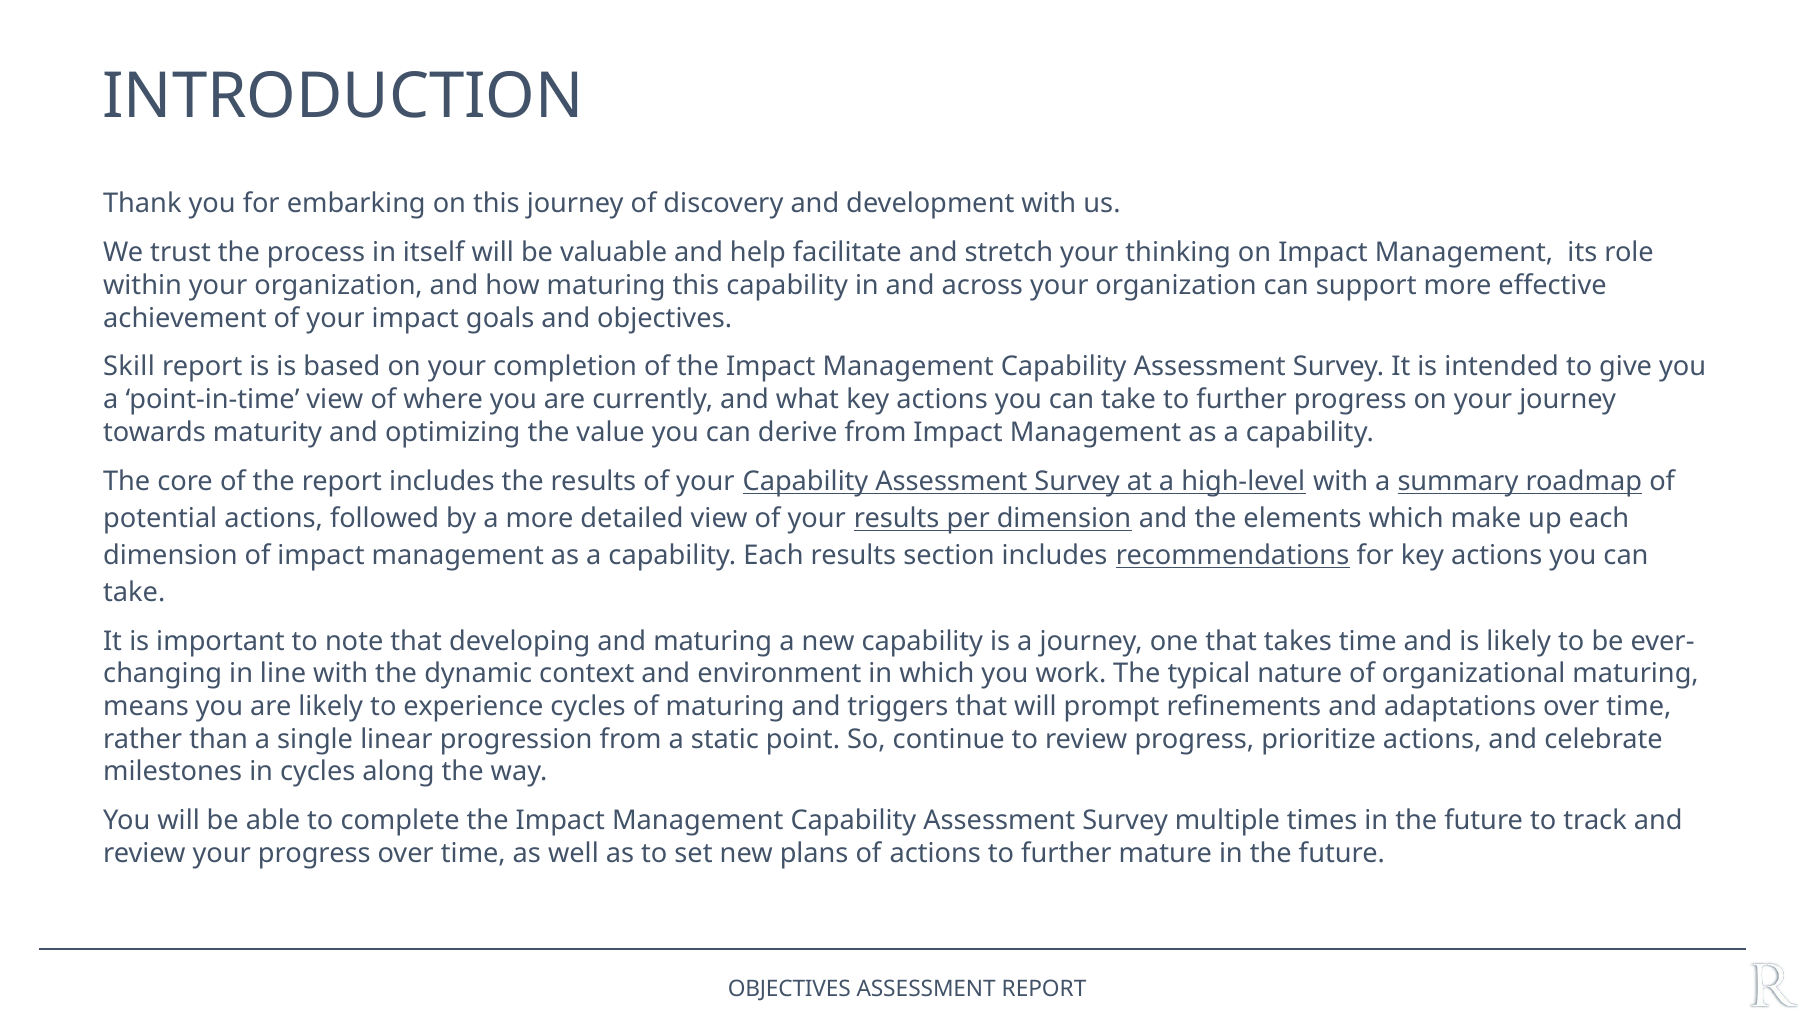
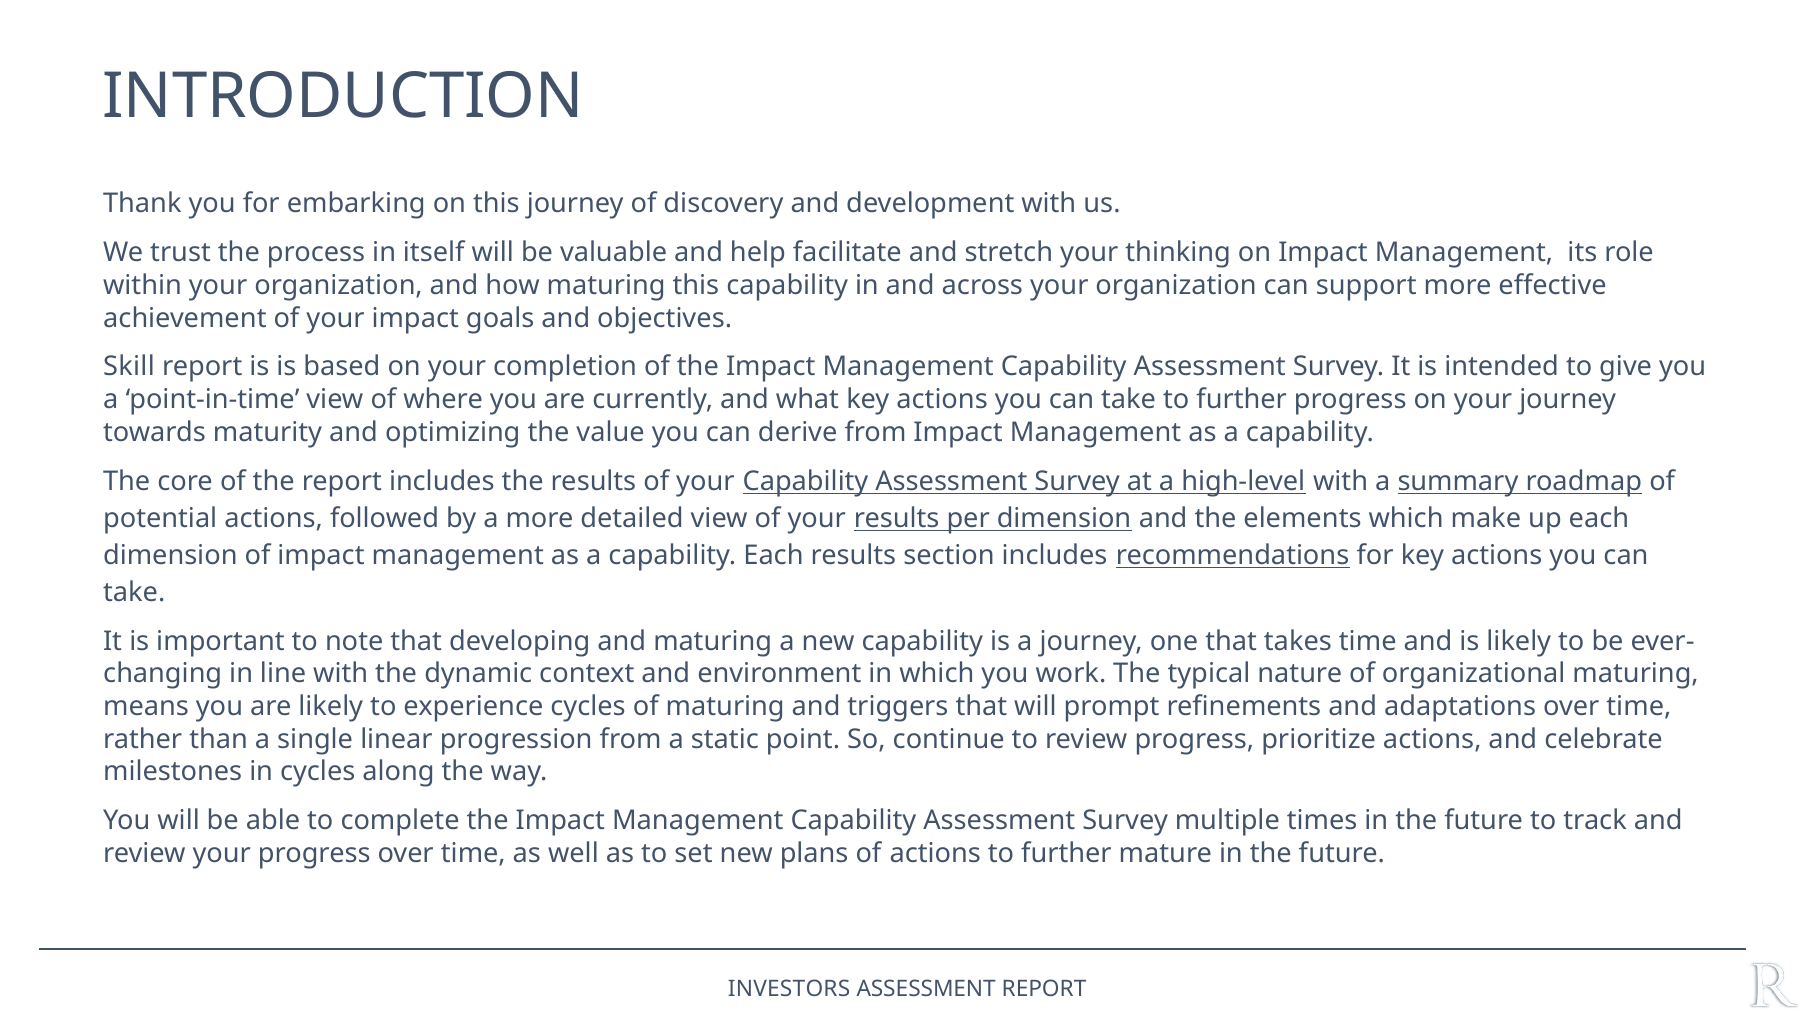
OBJECTIVES: OBJECTIVES -> INVESTORS (789, 989)
